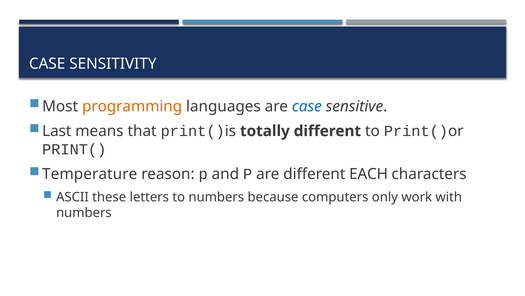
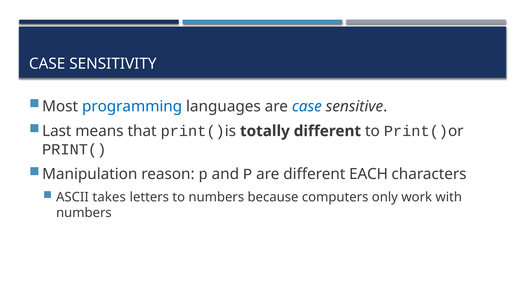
programming colour: orange -> blue (132, 106)
Temperature: Temperature -> Manipulation (90, 174)
these: these -> takes (109, 197)
